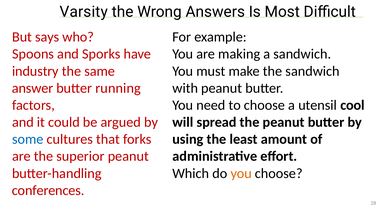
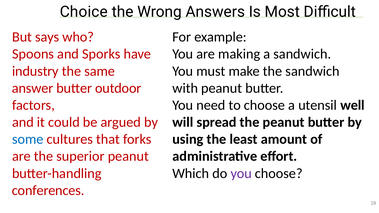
Varsity: Varsity -> Choice (84, 12)
running: running -> outdoor (118, 88)
cool: cool -> well (352, 105)
you colour: orange -> purple (241, 173)
